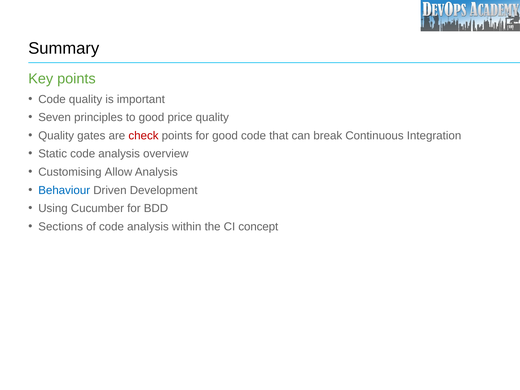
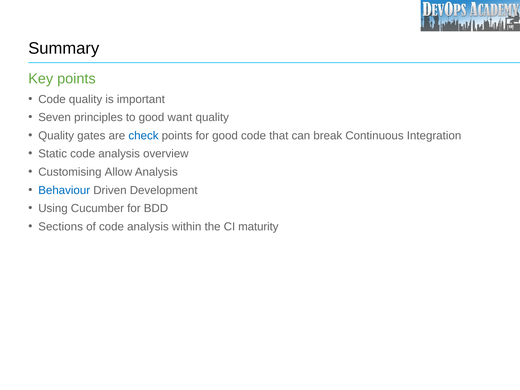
price: price -> want (180, 117)
check colour: red -> blue (143, 136)
concept: concept -> maturity (258, 227)
